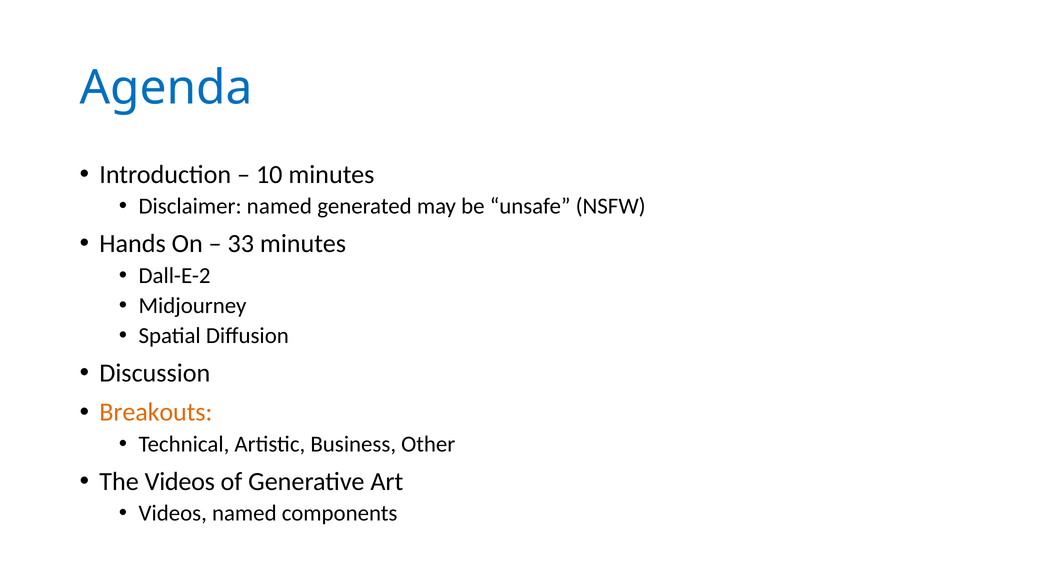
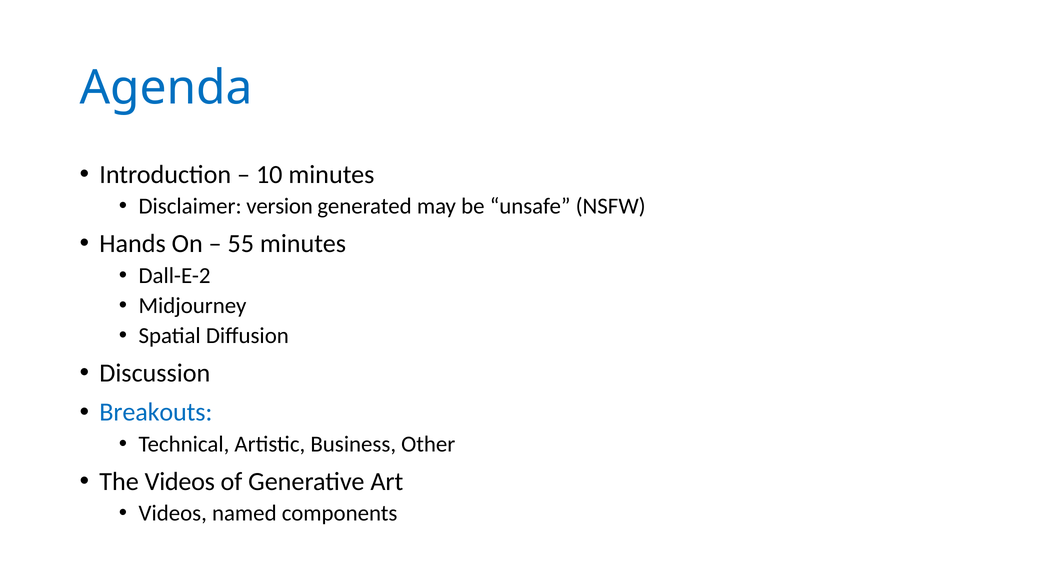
Disclaimer named: named -> version (280, 206)
33: 33 -> 55 (241, 244)
Breakouts colour: orange -> blue (156, 412)
